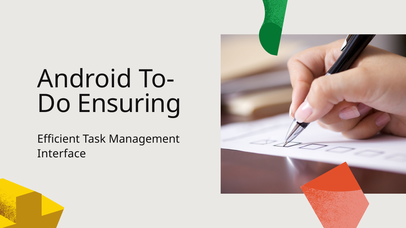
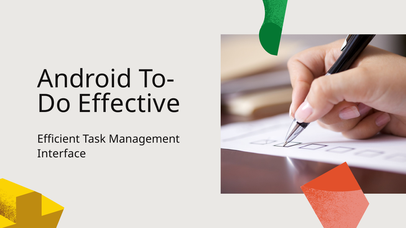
Ensuring: Ensuring -> Effective (129, 104)
